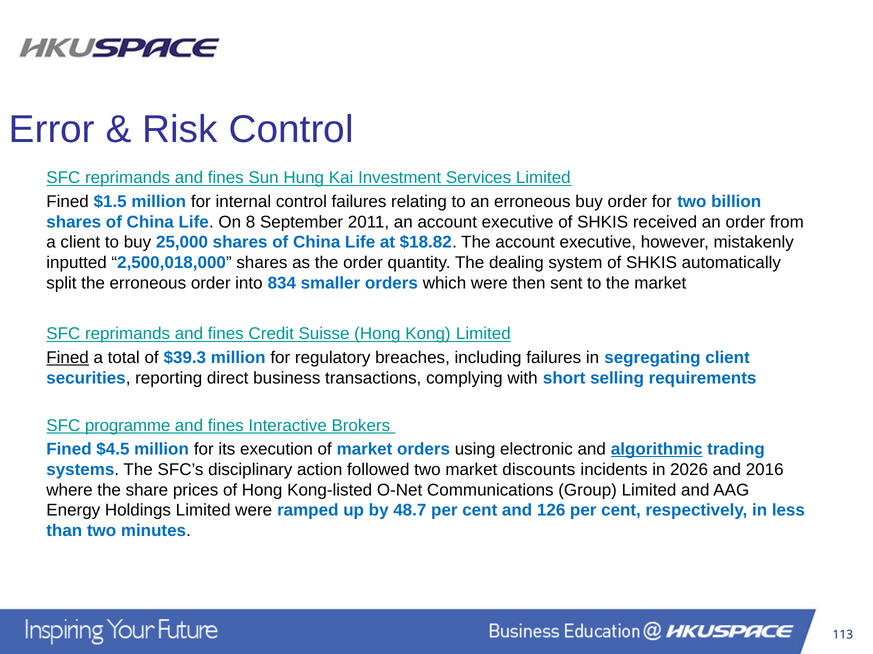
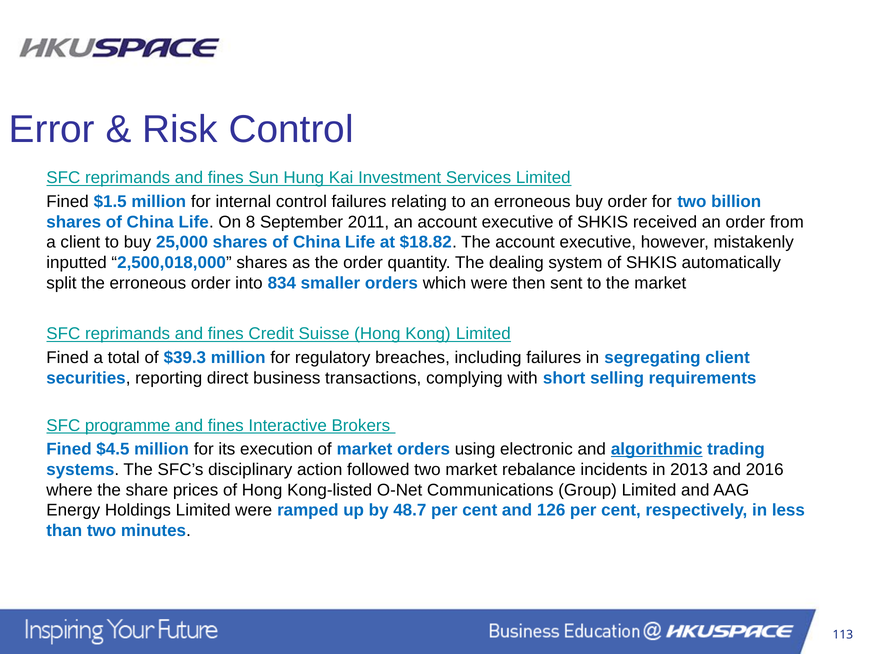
Fined underline: present -> none (68, 358)
discounts: discounts -> rebalance (539, 470)
2026: 2026 -> 2013 (689, 470)
